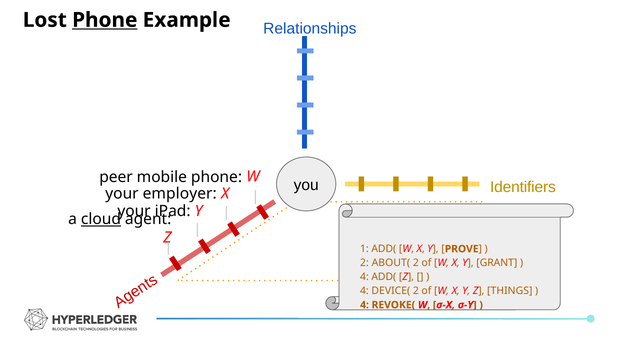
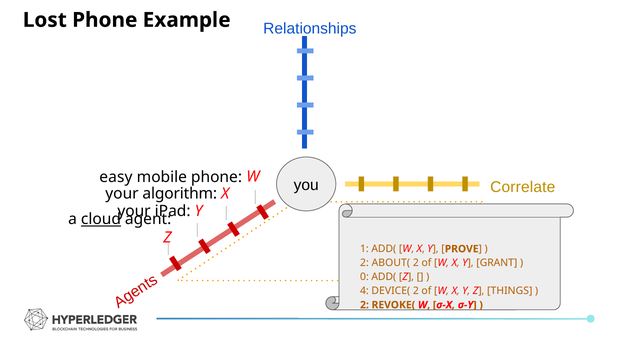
Phone underline: present -> none (105, 20)
peer: peer -> easy (116, 177)
Identifiers: Identifiers -> Correlate (523, 187)
employer: employer -> algorithm (180, 194)
4: 4 -> 0 (364, 277)
4: 4 -> 2 (365, 305)
